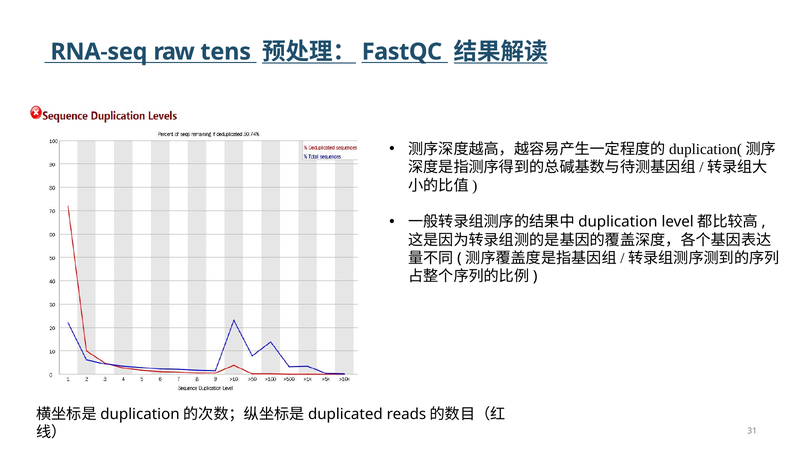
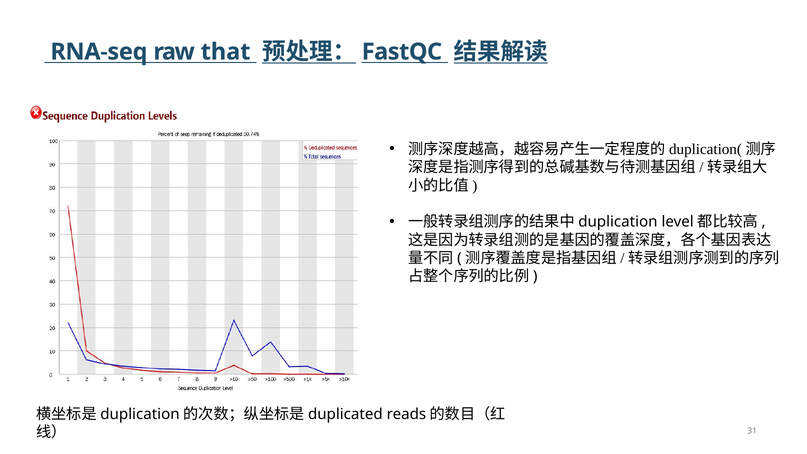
tens: tens -> that (226, 52)
